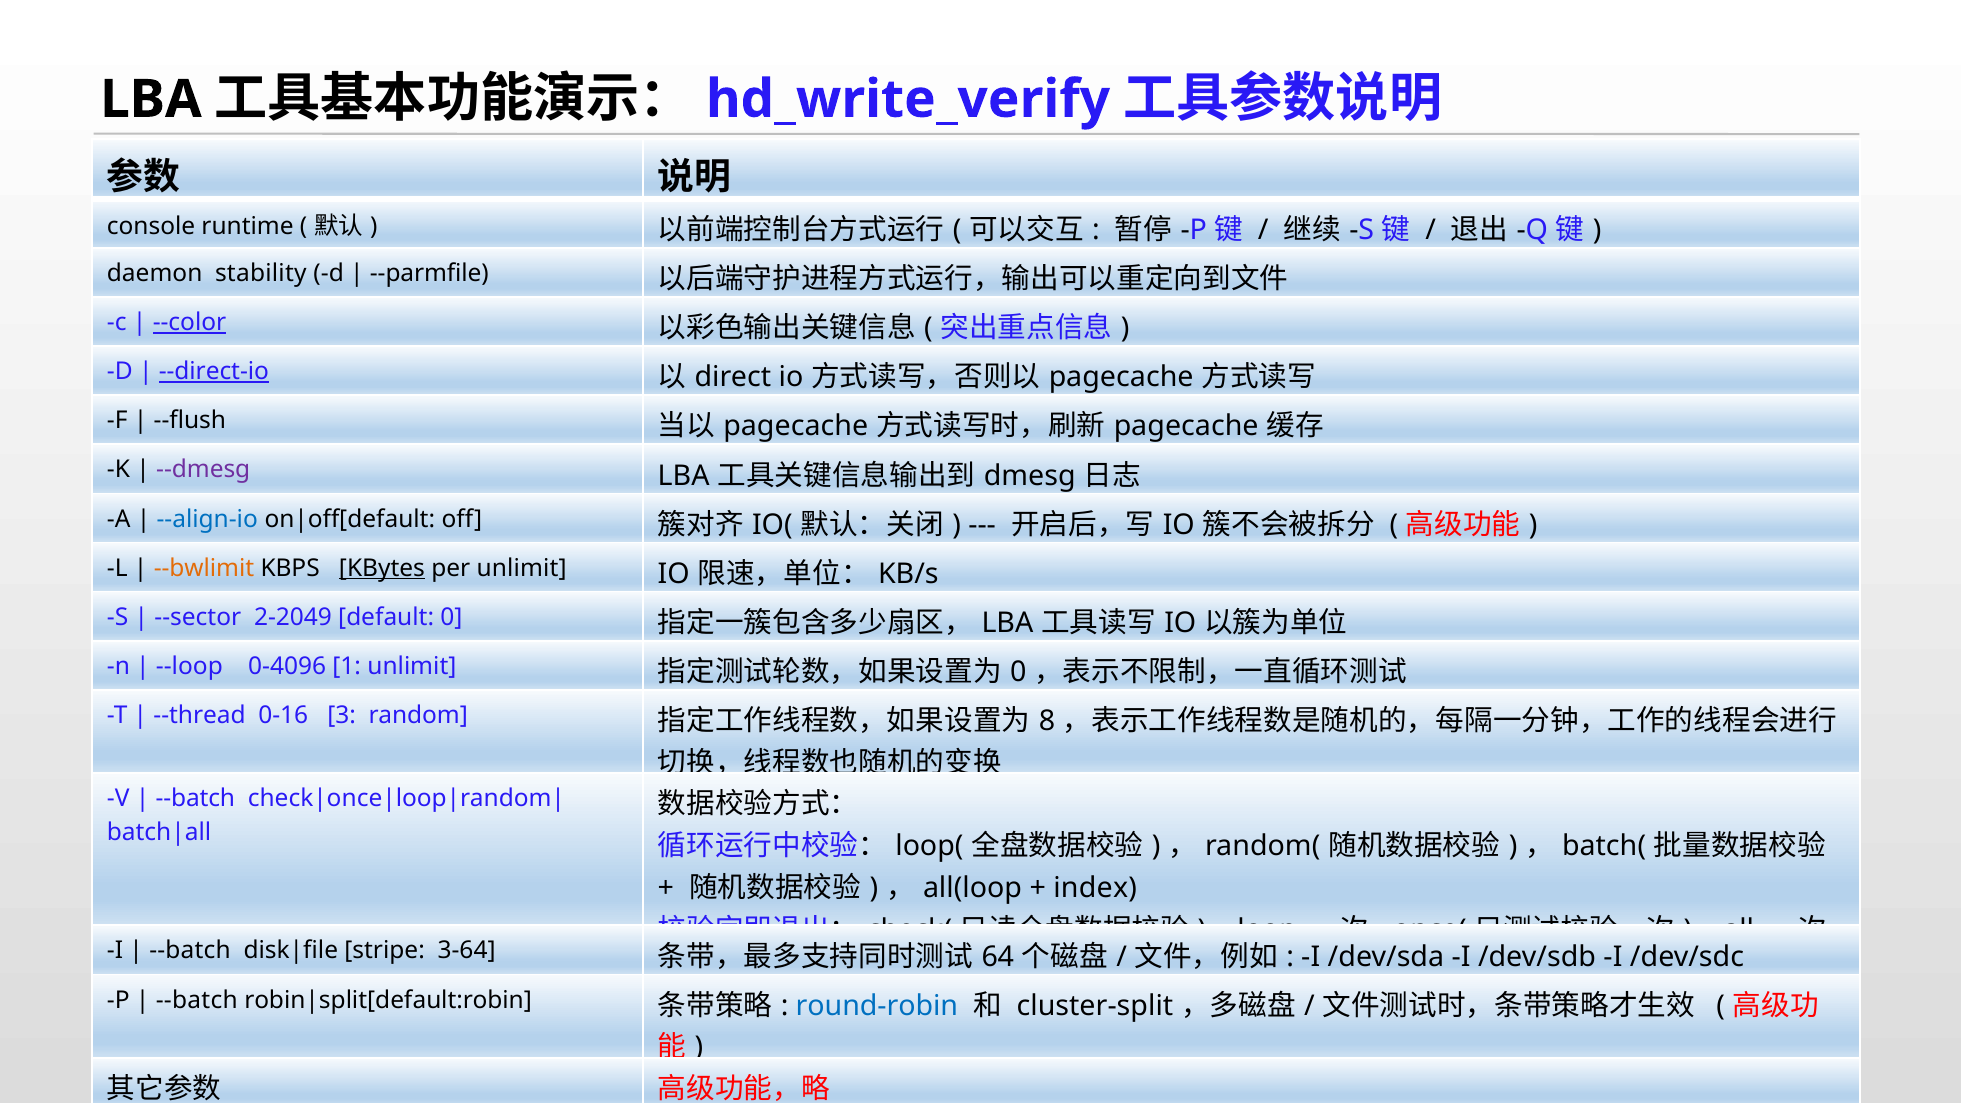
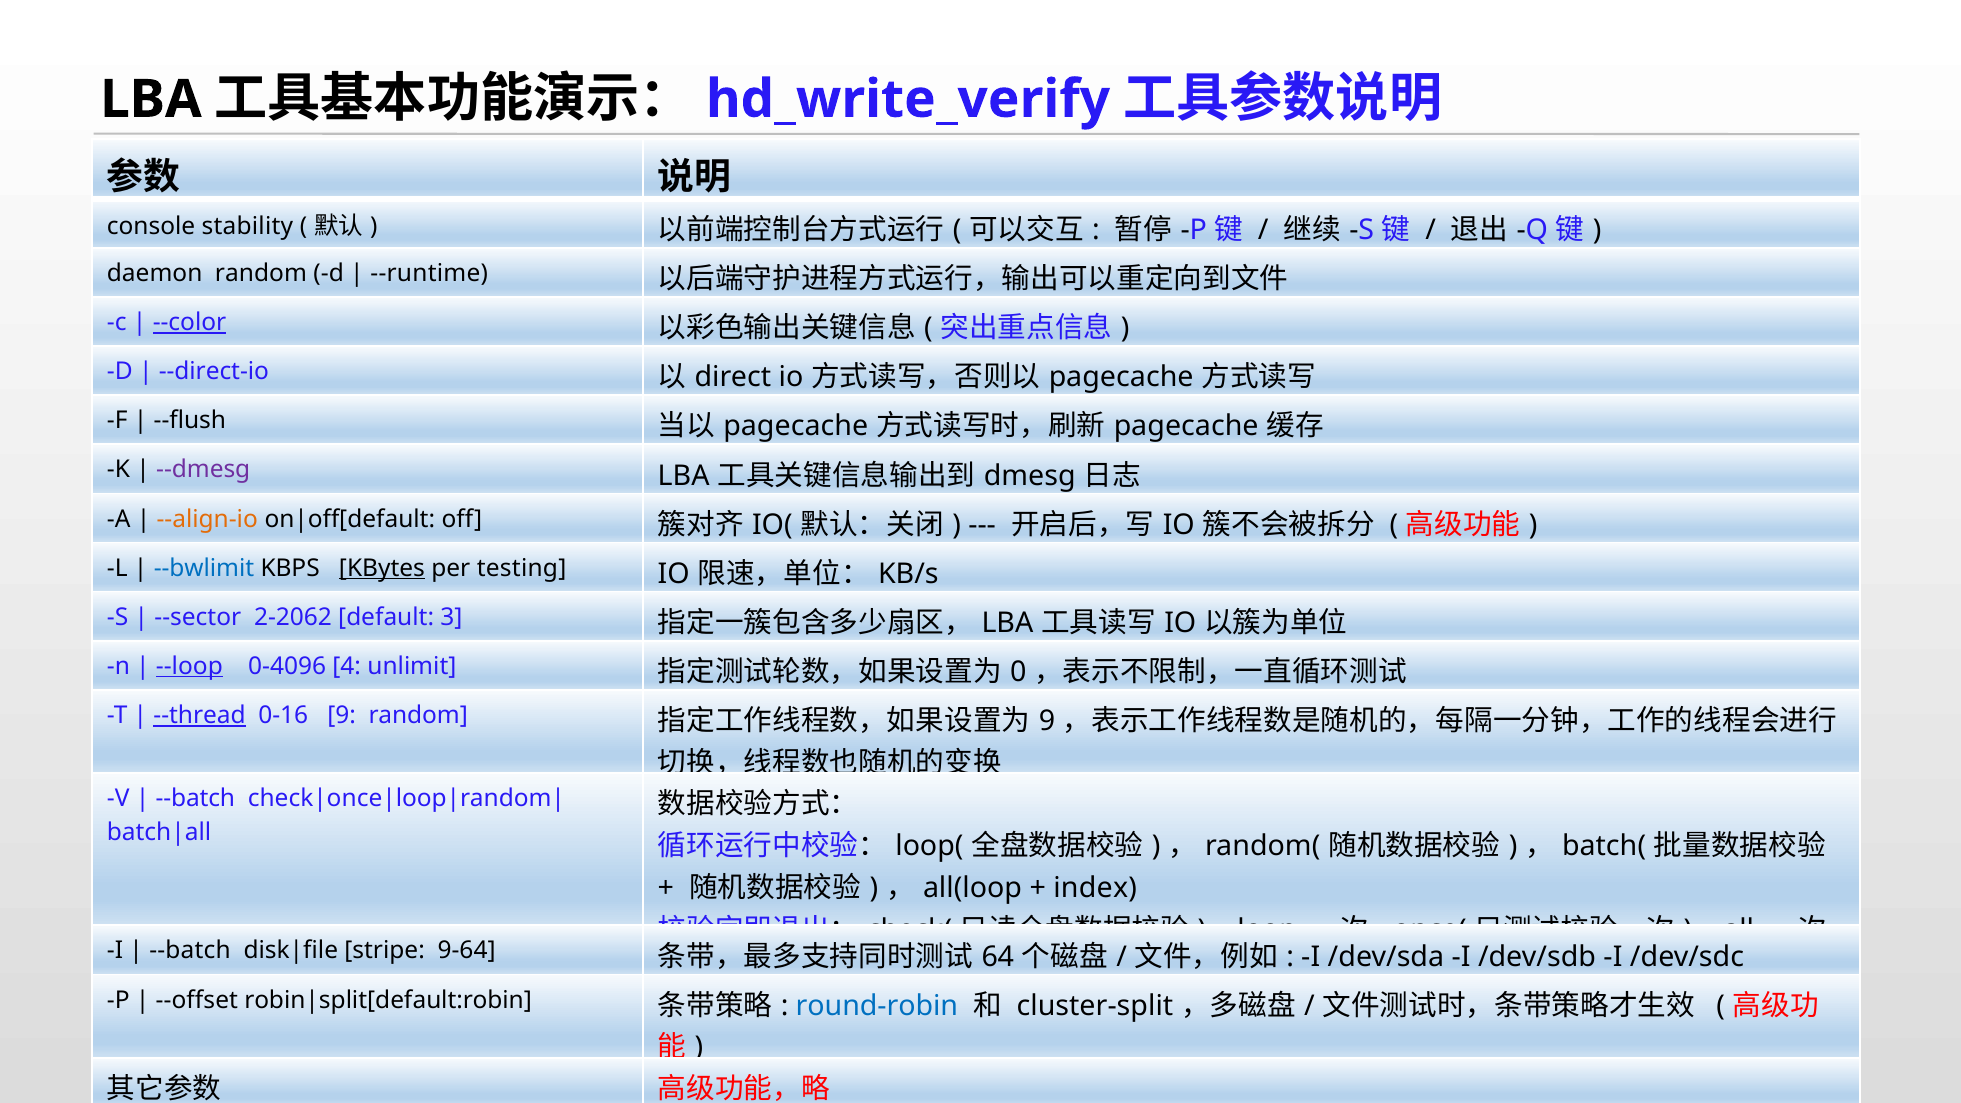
runtime: runtime -> stability (247, 227)
daemon stability: stability -> random (261, 273)
--parmfile: --parmfile -> --runtime (429, 273)
--direct-io underline: present -> none (214, 372)
--align-io colour: blue -> orange (207, 519)
--bwlimit colour: orange -> blue (204, 568)
per unlimit: unlimit -> testing (522, 568)
2-2049: 2-2049 -> 2-2062 (293, 617)
default 0: 0 -> 3 (451, 617)
--loop underline: none -> present (189, 666)
1: 1 -> 4 (347, 666)
--thread underline: none -> present (200, 715)
0-16 3: 3 -> 9 (342, 715)
8: 8 -> 9 (1047, 721)
3-64: 3-64 -> 9-64 (467, 951)
--batch: --batch -> --offset (197, 1000)
